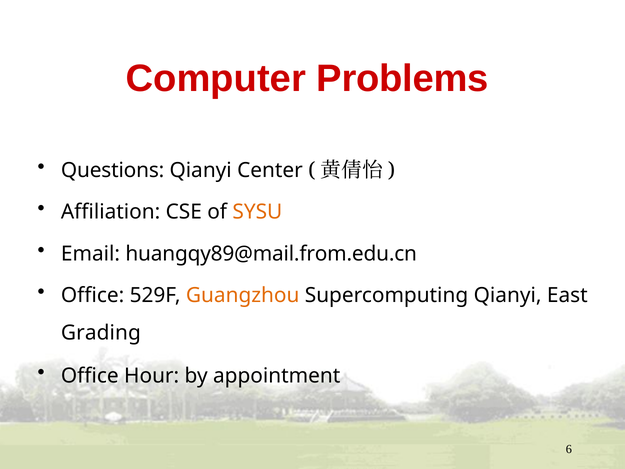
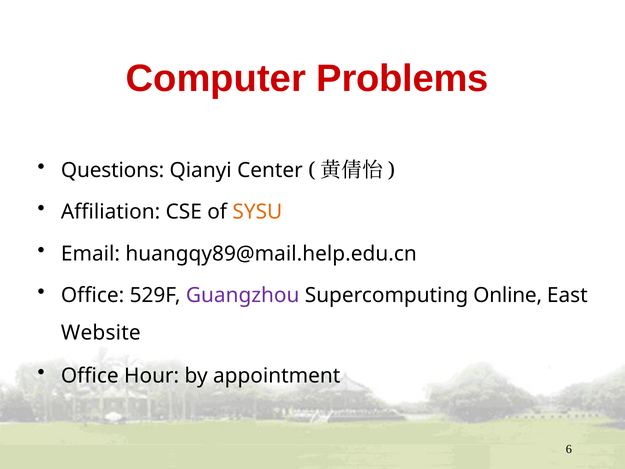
huangqy89@mail.from.edu.cn: huangqy89@mail.from.edu.cn -> huangqy89@mail.help.edu.cn (271, 254)
Guangzhou colour: orange -> purple (243, 295)
Supercomputing Qianyi: Qianyi -> Online (508, 295)
Grading: Grading -> Website (101, 333)
